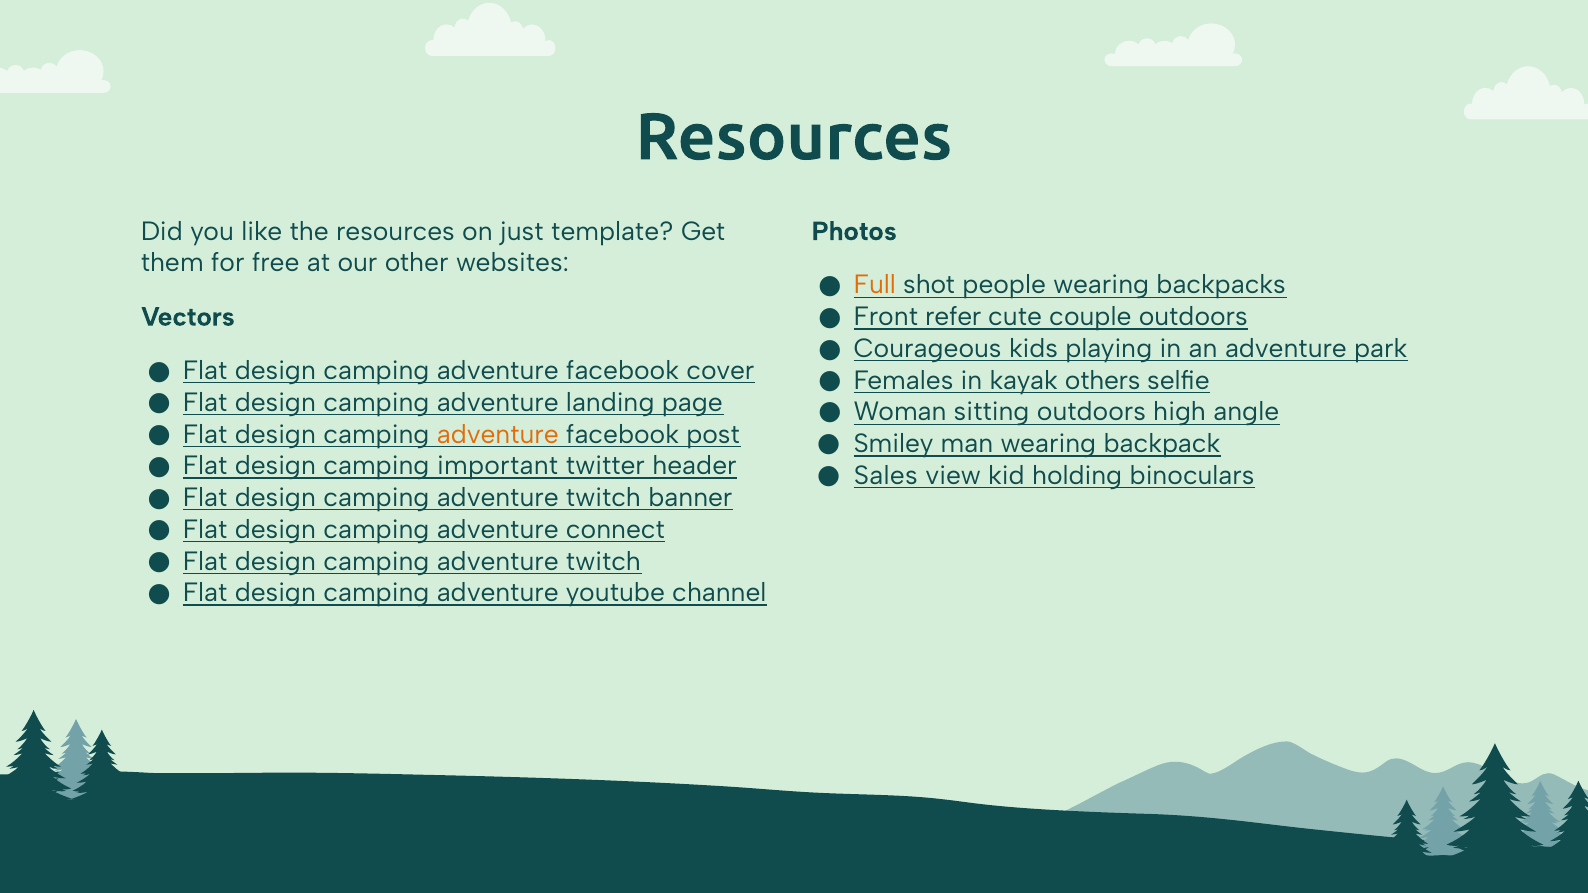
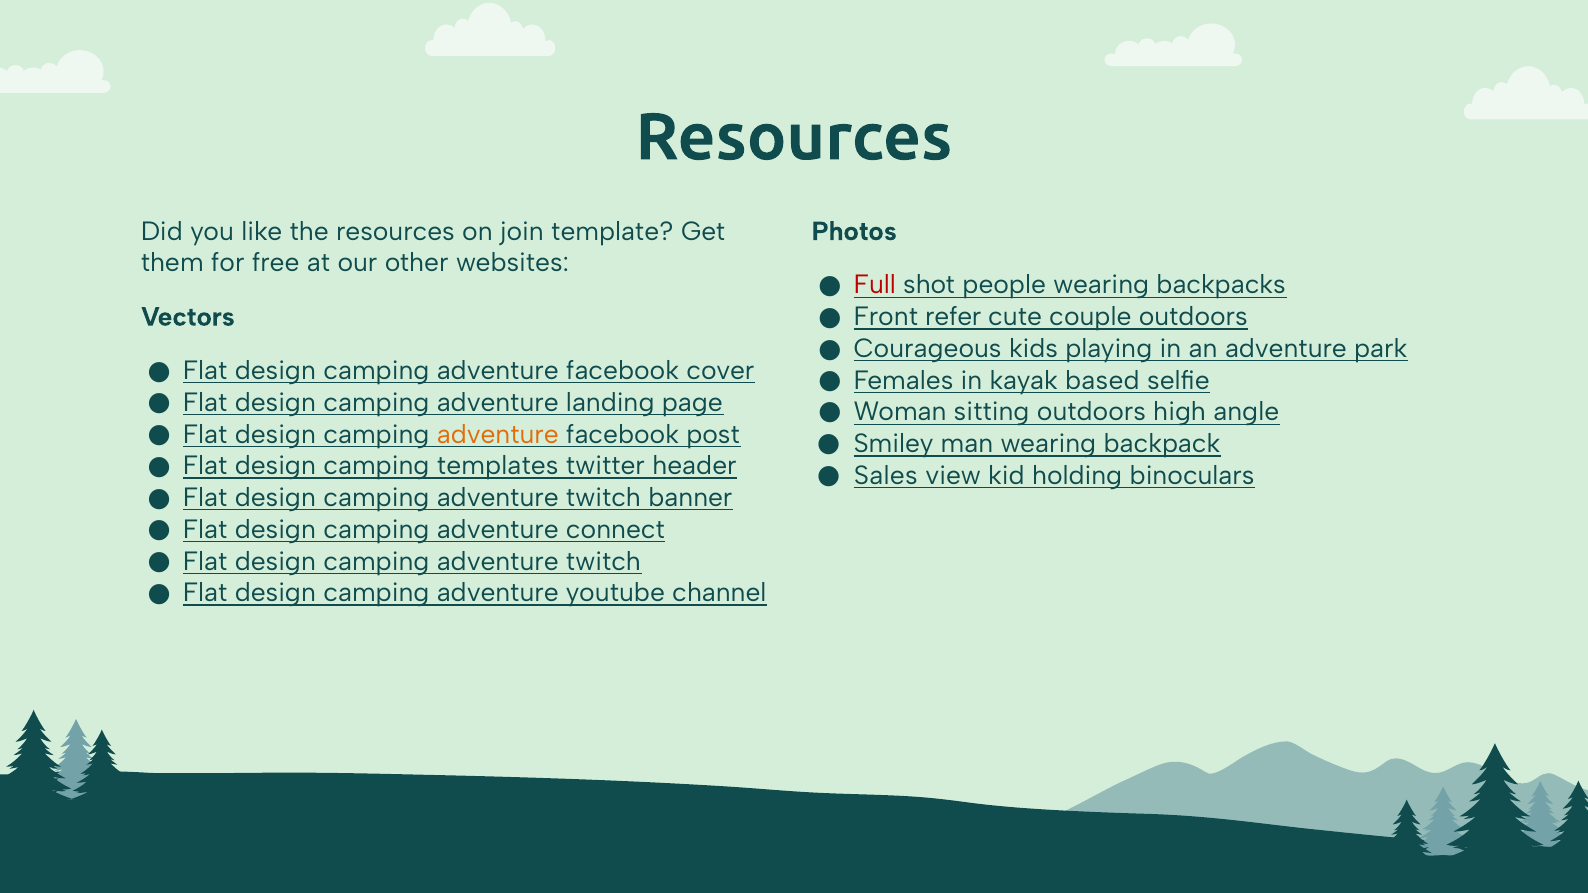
just: just -> join (522, 231)
Full colour: orange -> red (875, 285)
others: others -> based (1102, 381)
important: important -> templates (498, 466)
